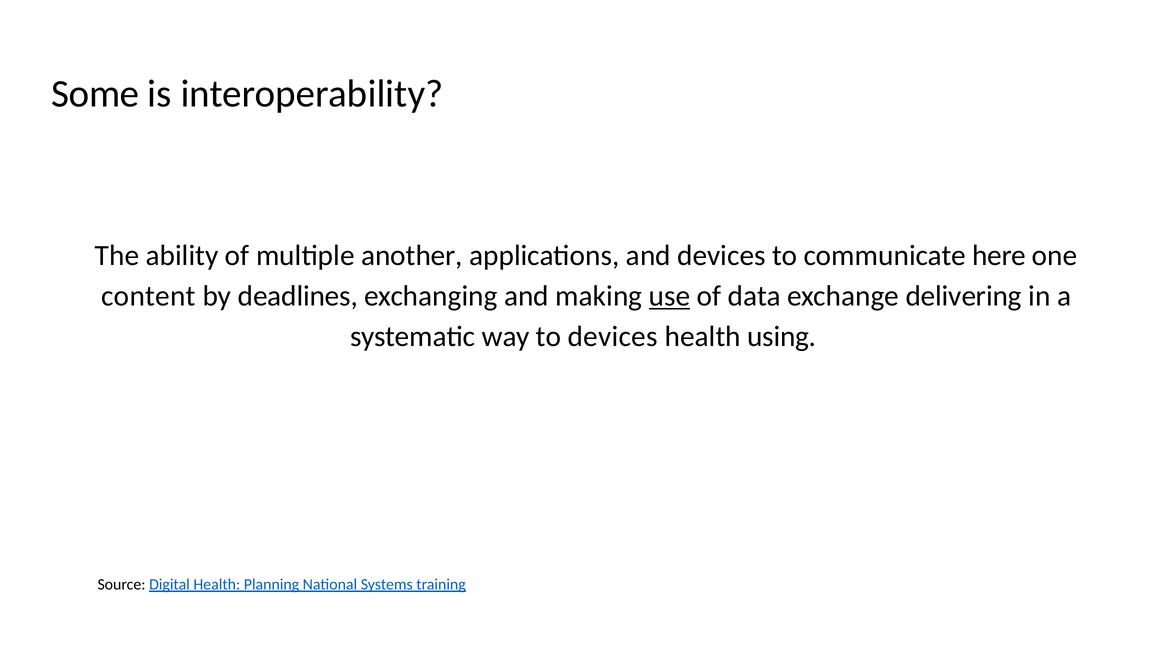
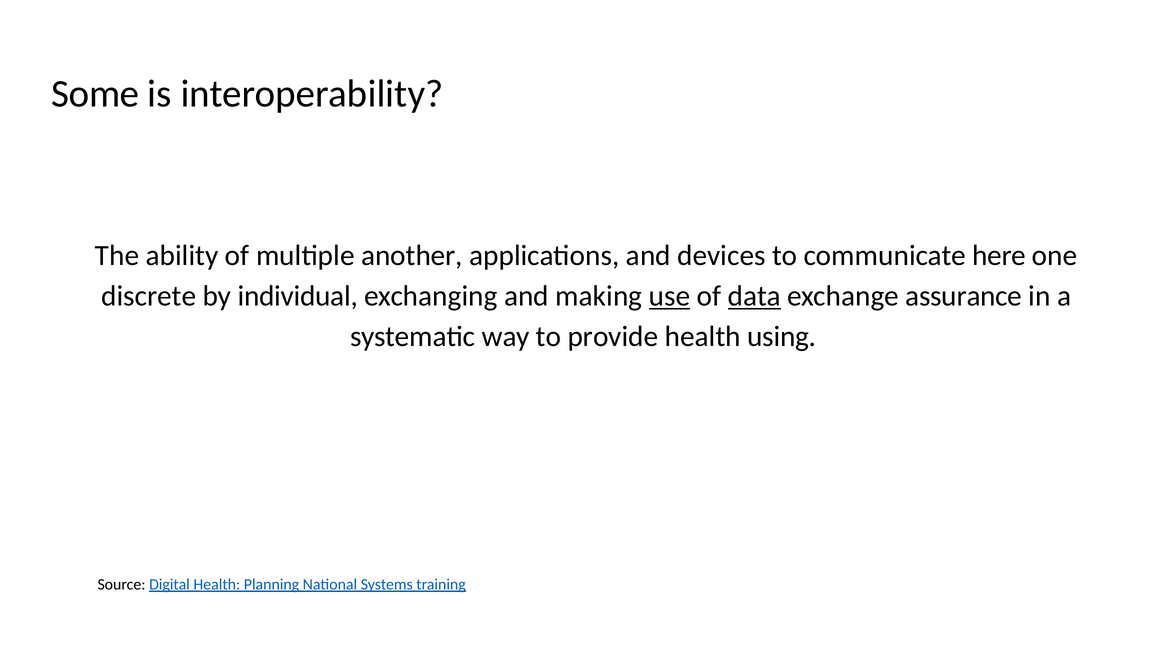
content: content -> discrete (149, 296)
deadlines: deadlines -> individual (298, 296)
data underline: none -> present (754, 296)
delivering: delivering -> assurance (964, 296)
to devices: devices -> provide (613, 337)
